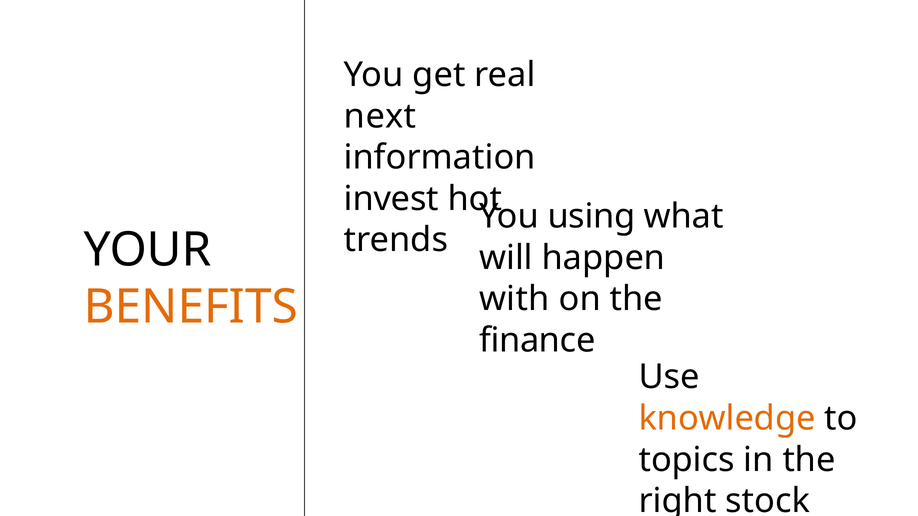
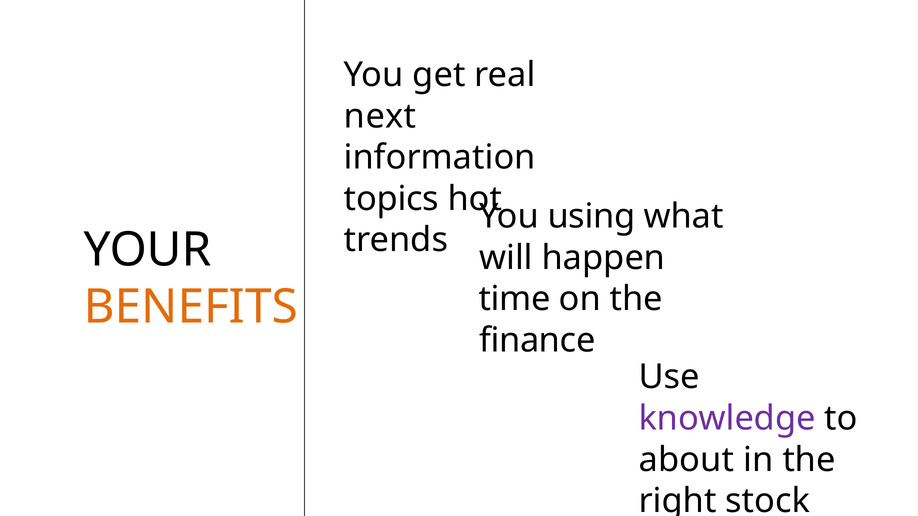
invest: invest -> topics (391, 199)
with: with -> time (515, 299)
knowledge colour: orange -> purple (727, 419)
topics: topics -> about (687, 460)
